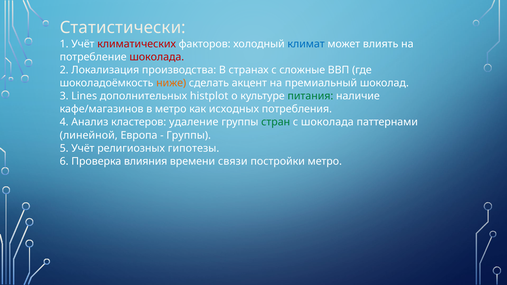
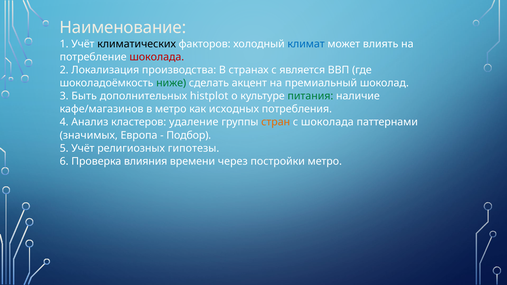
Статистически: Статистически -> Наименование (123, 28)
климатических colour: red -> black (137, 44)
сложные: сложные -> является (302, 70)
ниже colour: orange -> green (171, 83)
Lines: Lines -> Быть (84, 96)
стран colour: green -> orange (276, 122)
линейной: линейной -> значимых (89, 135)
Группы: Группы -> Подбор (189, 135)
связи: связи -> через (233, 161)
